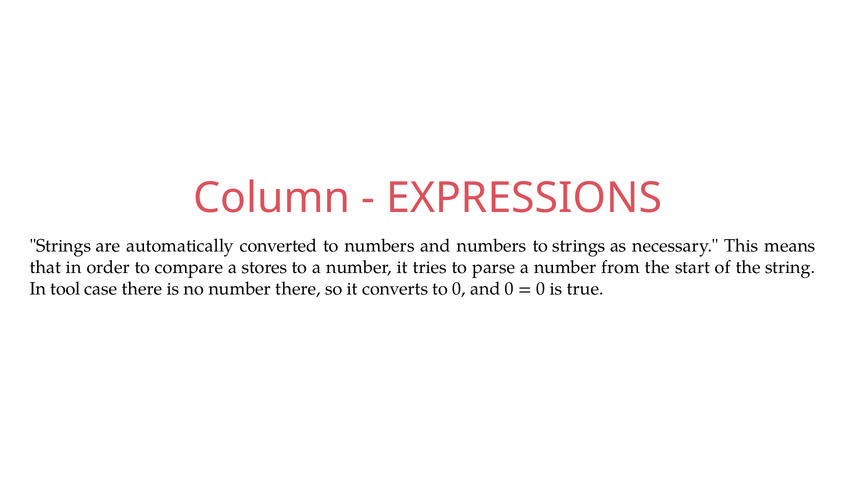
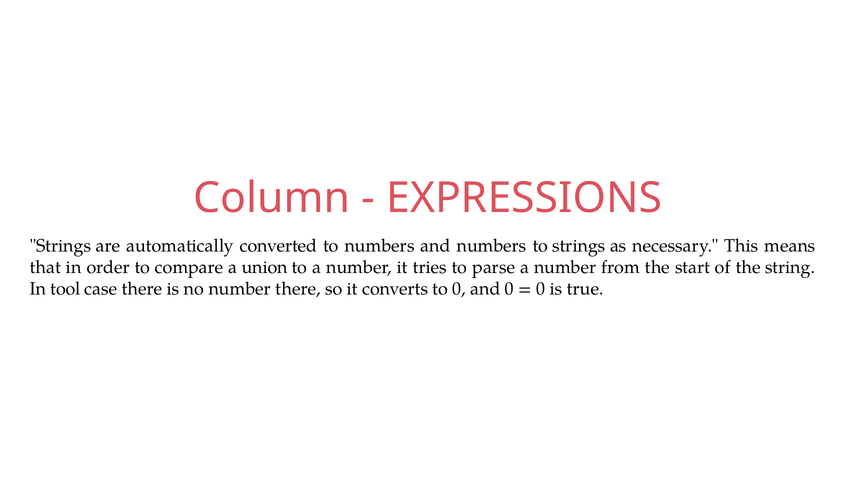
stores: stores -> union (265, 267)
